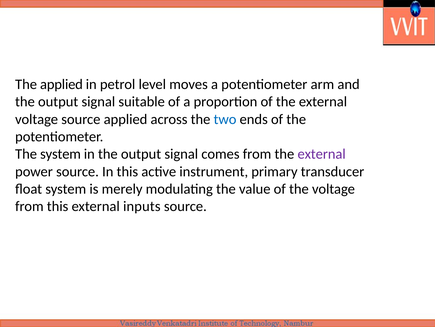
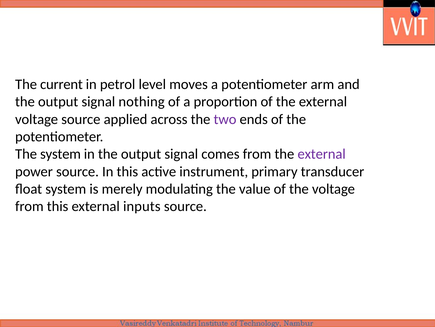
The applied: applied -> current (61, 84)
suitable: suitable -> nothing (142, 102)
two colour: blue -> purple (225, 119)
